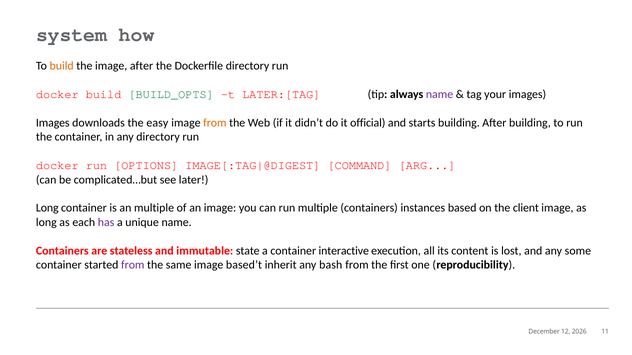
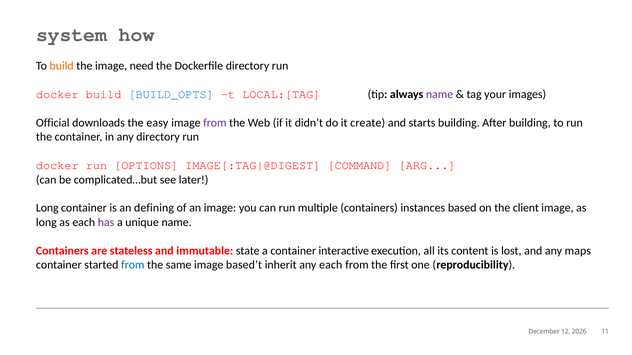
image after: after -> need (142, 66)
BUILD_OPTS colour: green -> blue (171, 95)
LATER:[TAG: LATER:[TAG -> LOCAL:[TAG (281, 95)
Images: Images -> Official (53, 123)
from colour: orange -> purple (215, 123)
official: official -> create (368, 123)
an multiple: multiple -> defining (154, 208)
some: some -> maps (578, 251)
from colour: purple -> blue (133, 265)
any bash: bash -> each (331, 265)
